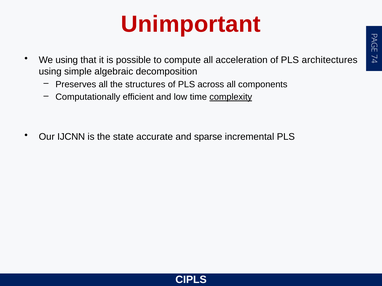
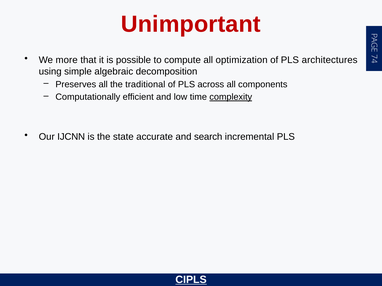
We using: using -> more (67, 60)
acceleration: acceleration -> optimization (242, 60)
structures: structures -> traditional (145, 85)
sparse: sparse -> search (208, 137)
CIPLS underline: none -> present (191, 280)
